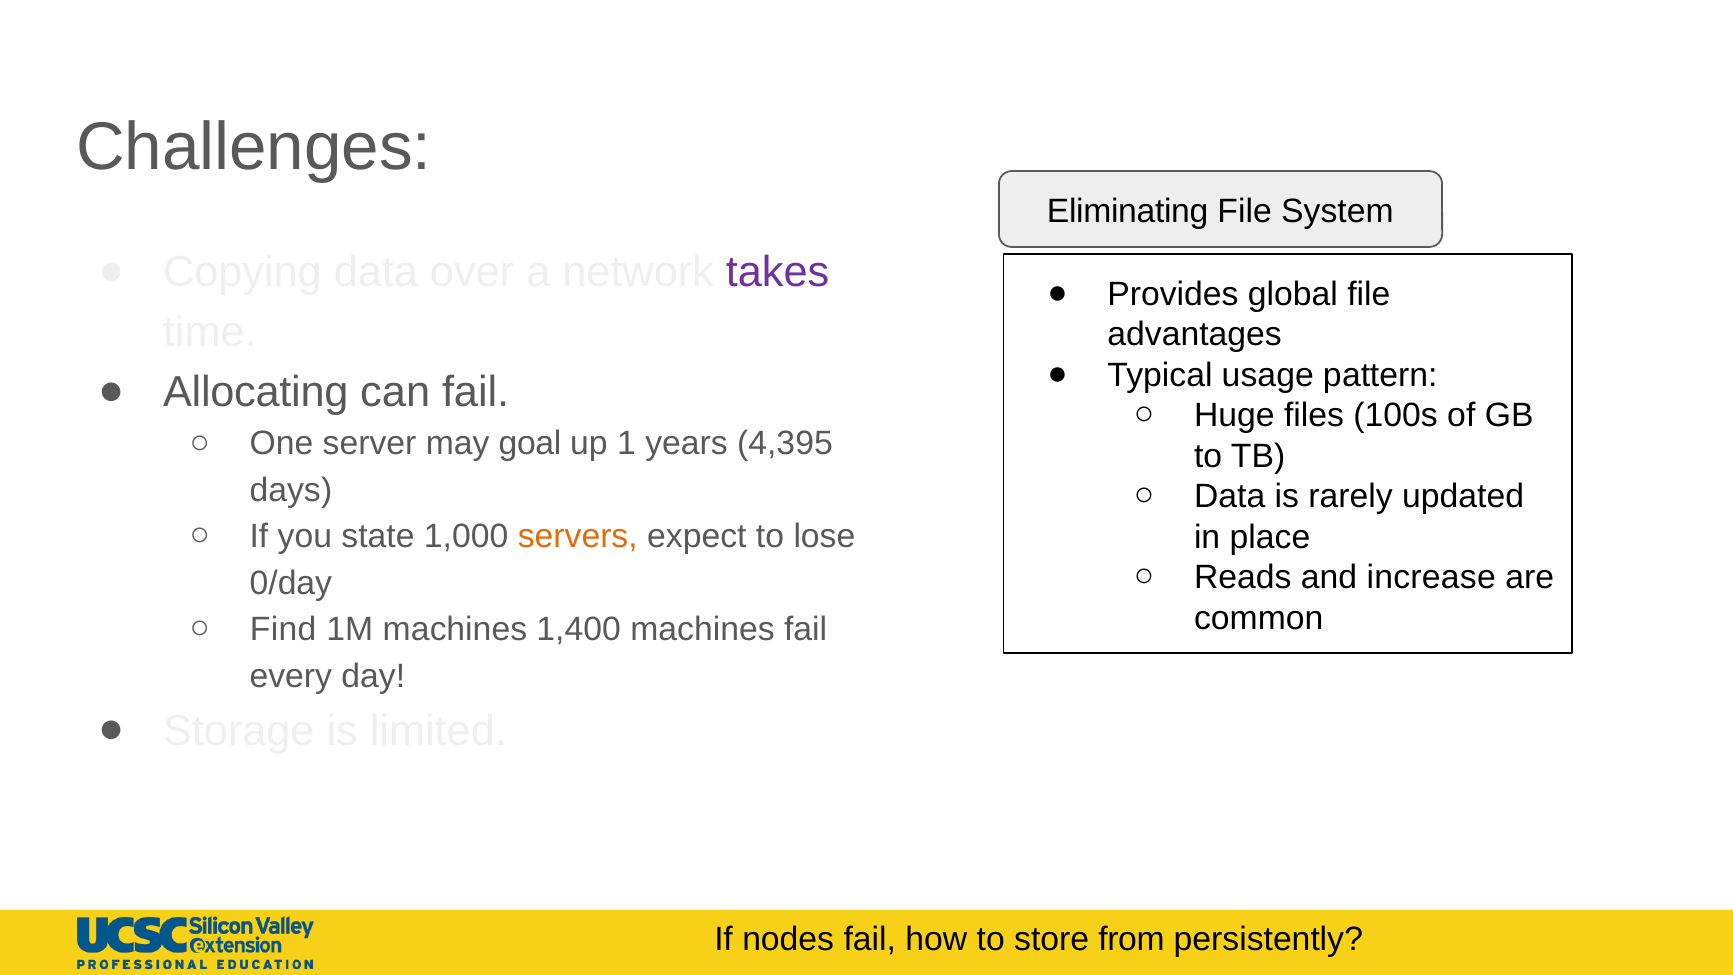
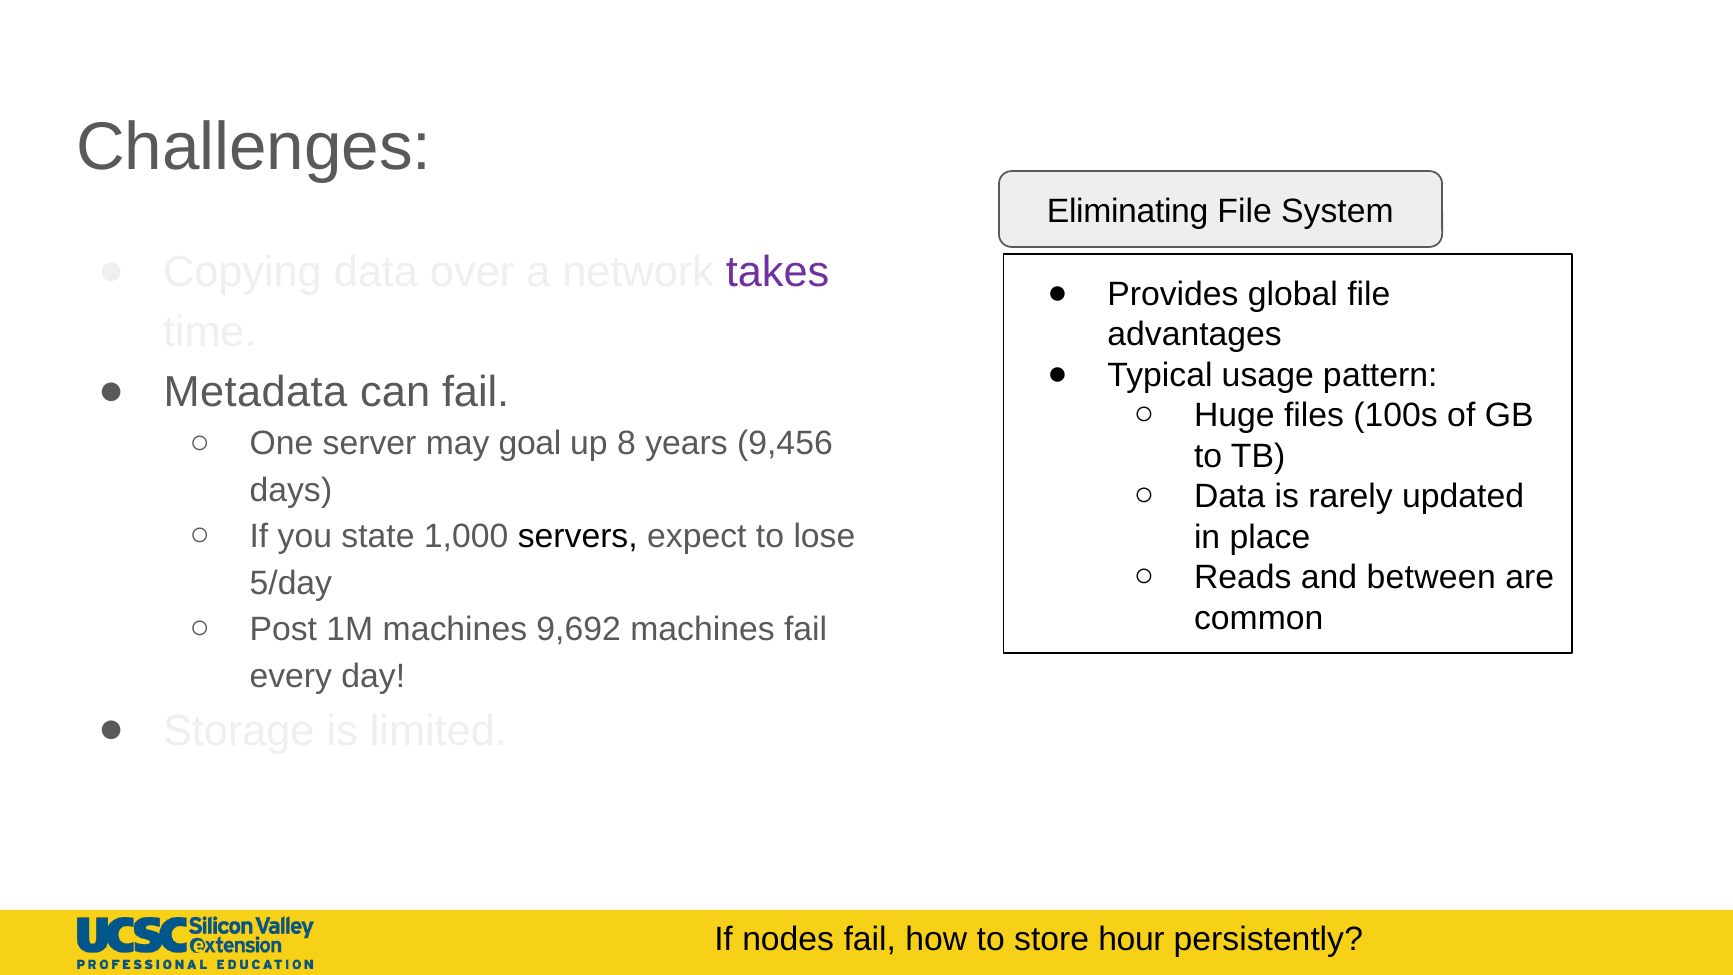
Allocating: Allocating -> Metadata (255, 392)
1: 1 -> 8 (626, 444)
4,395: 4,395 -> 9,456 (785, 444)
servers colour: orange -> black (578, 537)
increase: increase -> between (1431, 577)
0/day: 0/day -> 5/day (291, 583)
Find: Find -> Post (283, 629)
1,400: 1,400 -> 9,692 (579, 629)
from: from -> hour (1131, 939)
